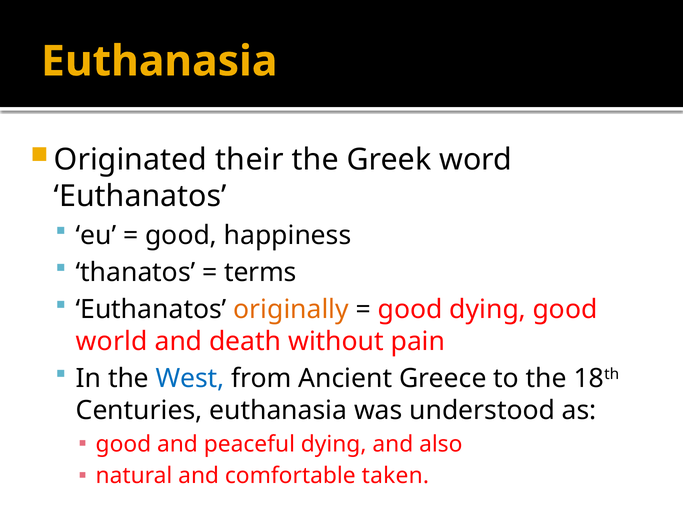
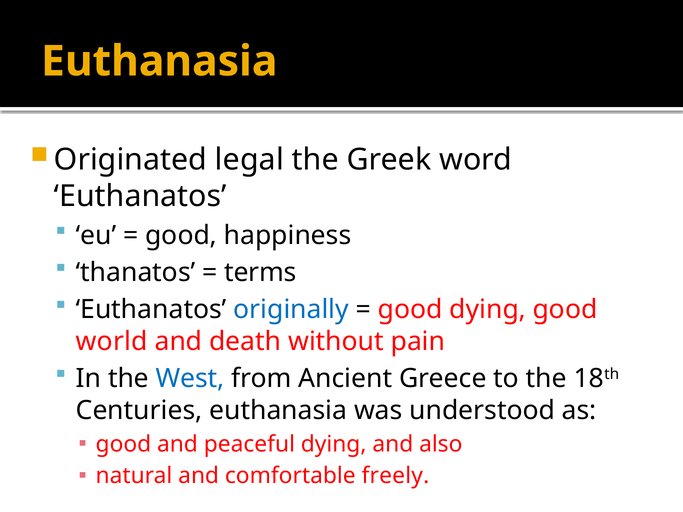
their: their -> legal (249, 160)
originally colour: orange -> blue (291, 310)
taken: taken -> freely (395, 476)
